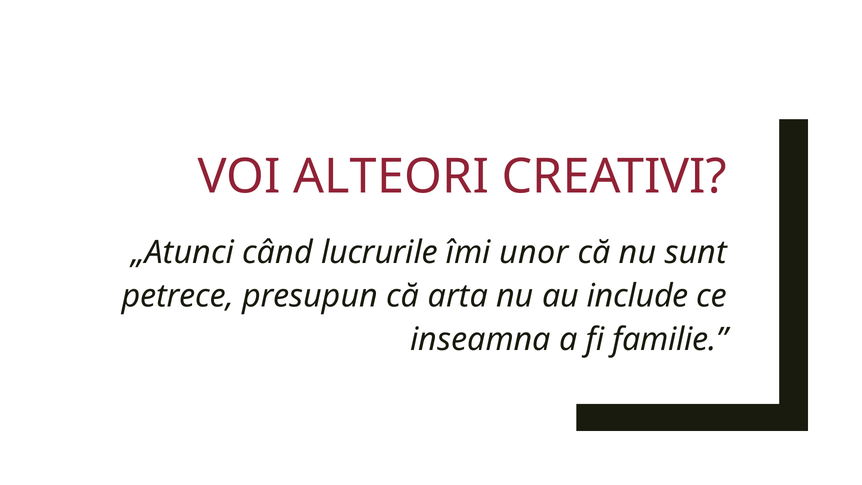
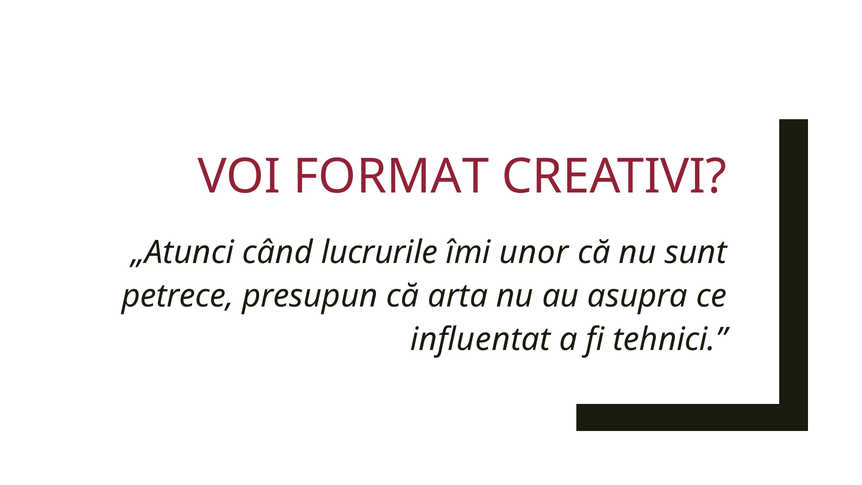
ALTEORI: ALTEORI -> FORMAT (391, 177)
include: include -> asupra (638, 296)
inseamna: inseamna -> influentat (480, 339)
familie: familie -> tehnici (670, 339)
